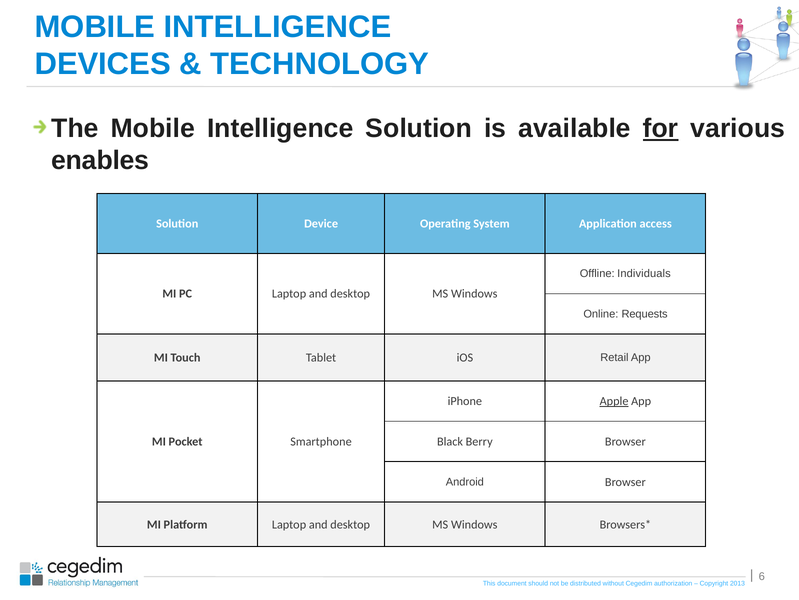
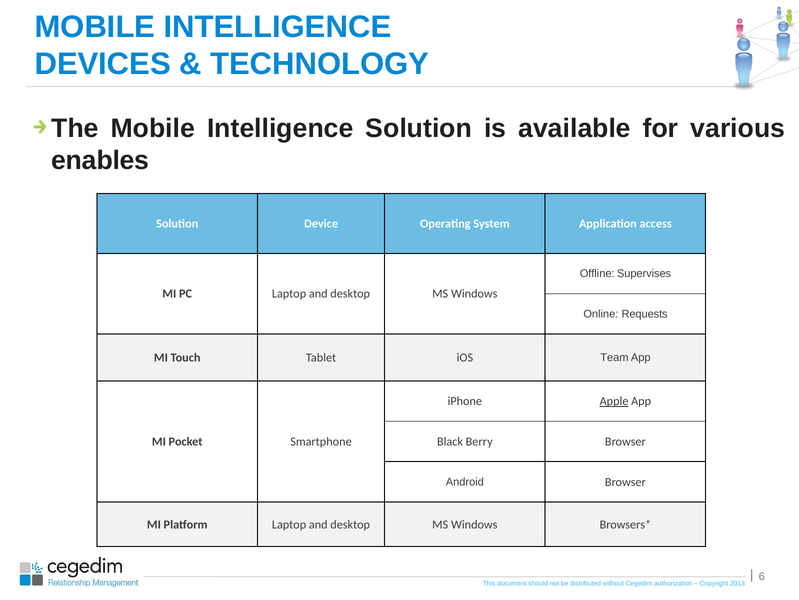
for underline: present -> none (661, 128)
Individuals: Individuals -> Supervises (644, 273)
Retail: Retail -> Team (614, 357)
